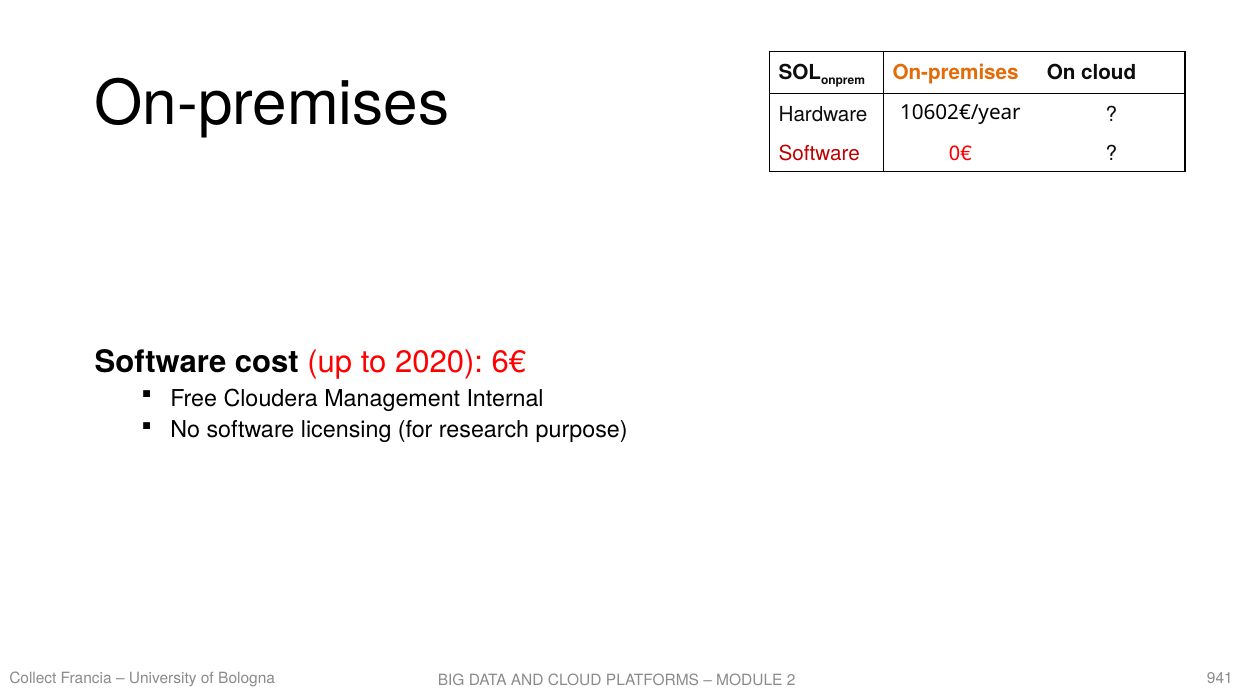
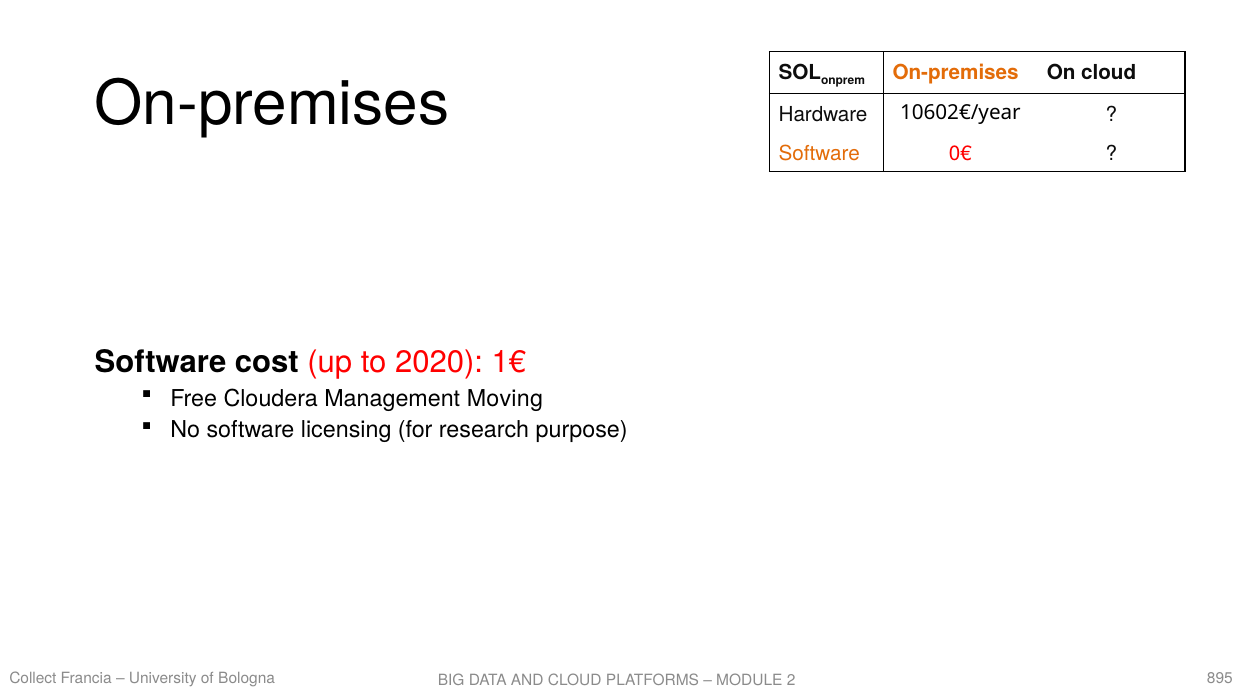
Software colour: red -> orange (819, 154)
6€: 6€ -> 1€ (509, 363)
Internal: Internal -> Moving (505, 399)
941: 941 -> 895 (1220, 679)
